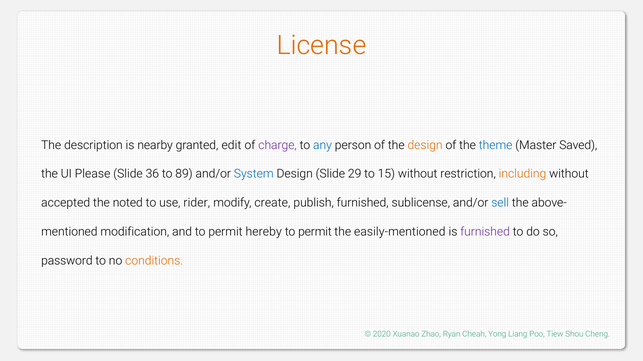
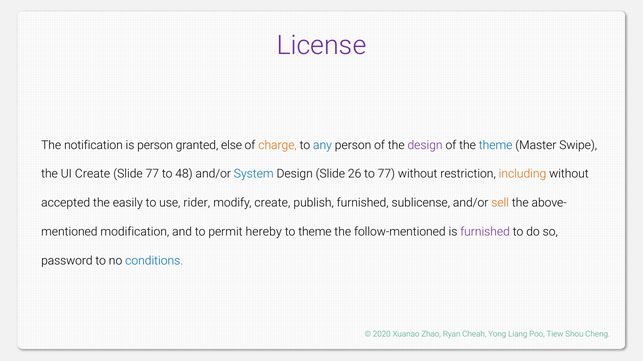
License colour: orange -> purple (321, 45)
description: description -> notification (93, 145)
is nearby: nearby -> person (155, 145)
edit: edit -> else (232, 145)
charge colour: purple -> orange (278, 145)
design colour: orange -> purple (425, 145)
Saved: Saved -> Swipe (578, 145)
UI Please: Please -> Create (93, 174)
Slide 36: 36 -> 77 (152, 174)
89: 89 -> 48 (184, 174)
29: 29 -> 26 (355, 174)
to 15: 15 -> 77 (386, 174)
noted: noted -> easily (128, 203)
sell colour: blue -> orange (500, 203)
permit: permit -> theme (315, 232)
easily-mentioned: easily-mentioned -> follow-mentioned (400, 232)
conditions colour: orange -> blue (154, 261)
